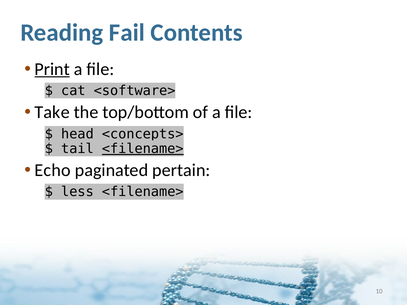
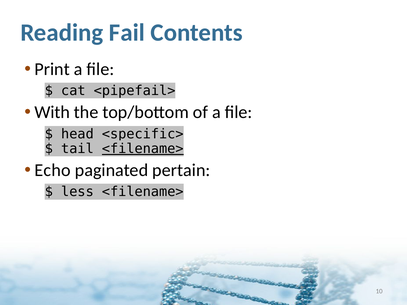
Print underline: present -> none (52, 69)
<software>: <software> -> <pipefail> (135, 91)
Take: Take -> With (52, 112)
<concepts>: <concepts> -> <specific> (143, 134)
